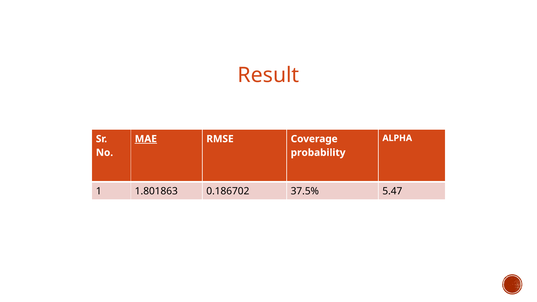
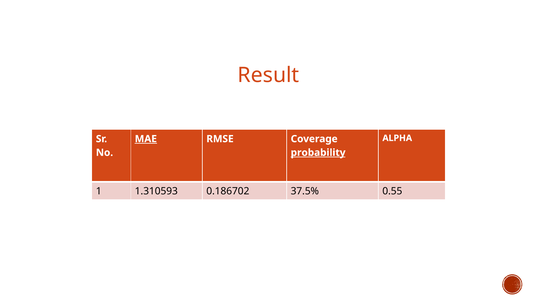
probability underline: none -> present (318, 153)
1.801863: 1.801863 -> 1.310593 (156, 191)
5.47: 5.47 -> 0.55 (392, 191)
